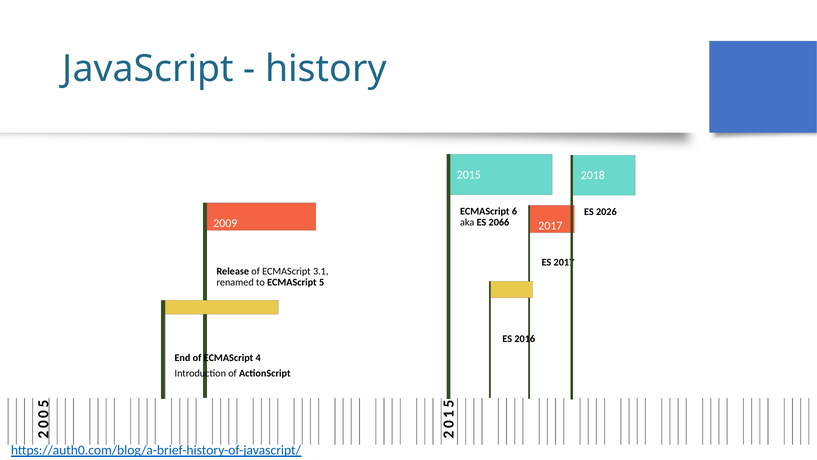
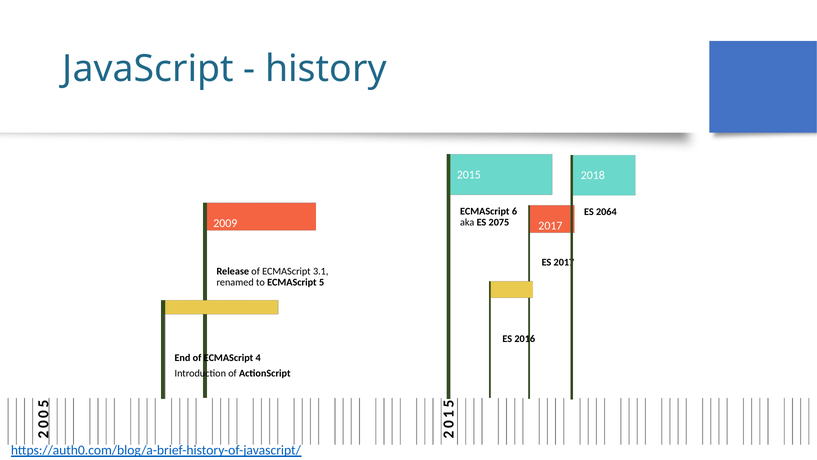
2026: 2026 -> 2064 (606, 212)
2066: 2066 -> 2075 (499, 222)
